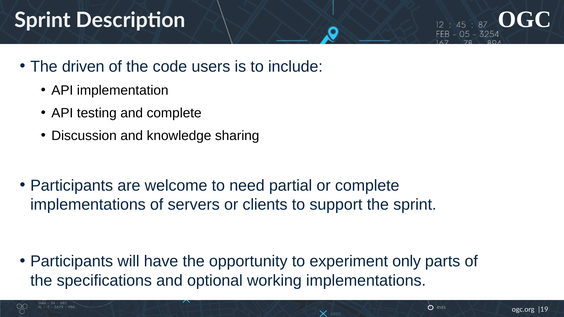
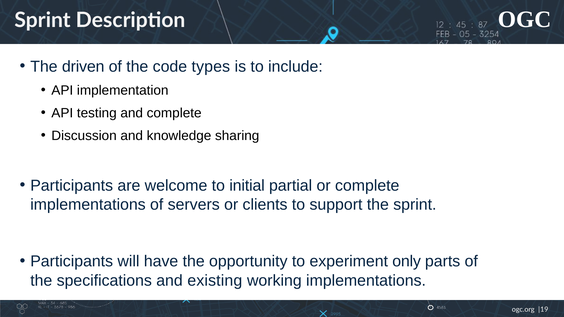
users: users -> types (211, 67)
need: need -> initial (247, 186)
optional: optional -> existing (215, 281)
